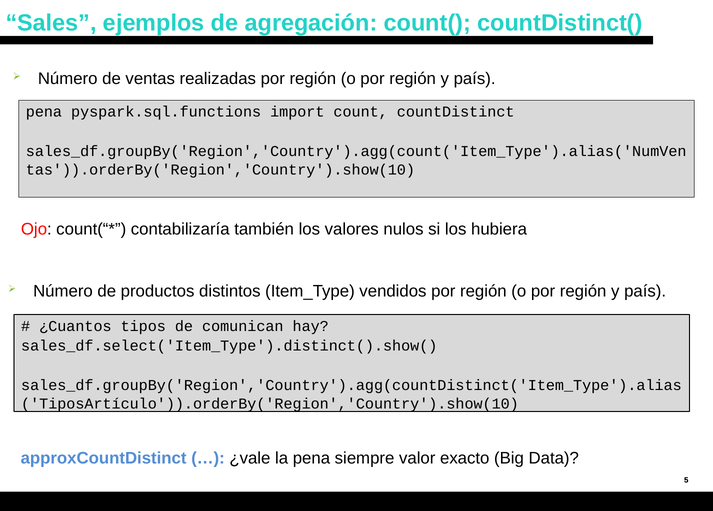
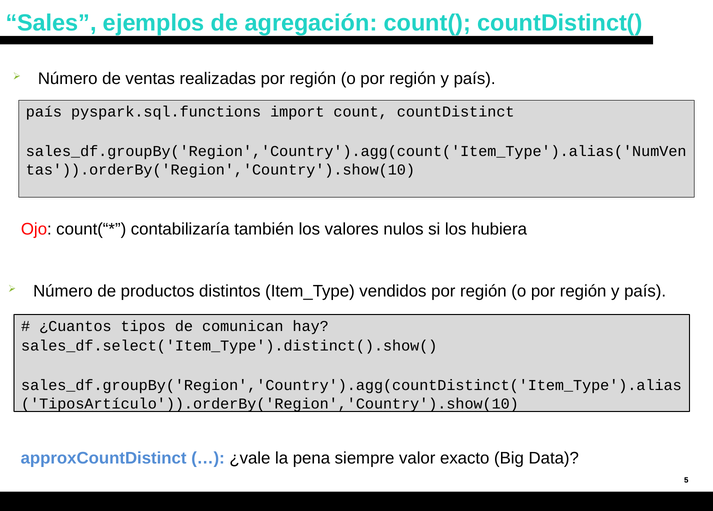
pena: pena -> país (44, 112)
